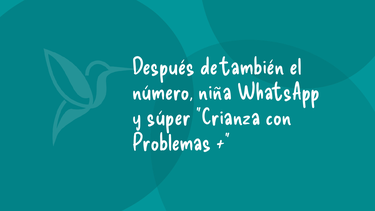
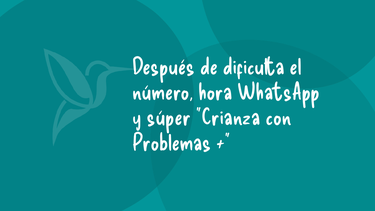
también: también -> dificulta (254, 67)
niña: niña -> hora (215, 92)
